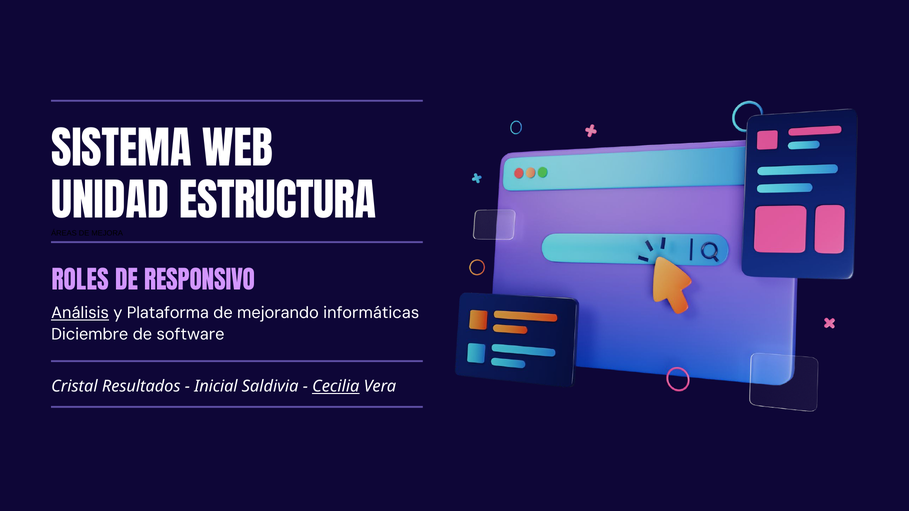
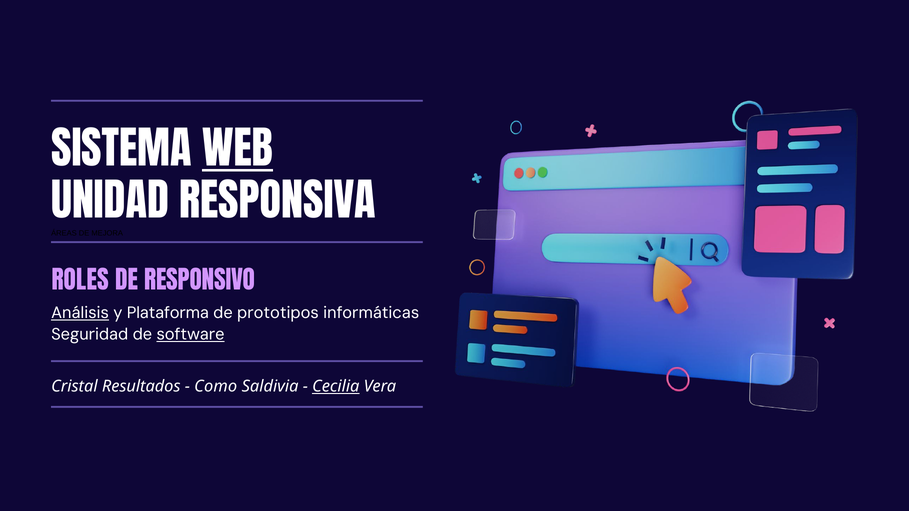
WEB underline: none -> present (237, 151)
ESTRUCTURA: ESTRUCTURA -> RESPONSIVA (277, 203)
mejorando: mejorando -> prototipos (278, 313)
Diciembre: Diciembre -> Seguridad (90, 334)
software underline: none -> present (190, 334)
Inicial: Inicial -> Como (216, 387)
